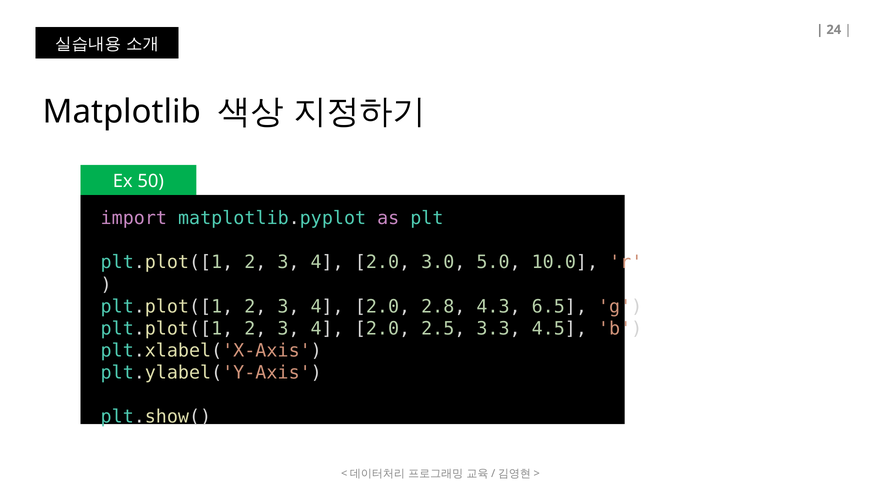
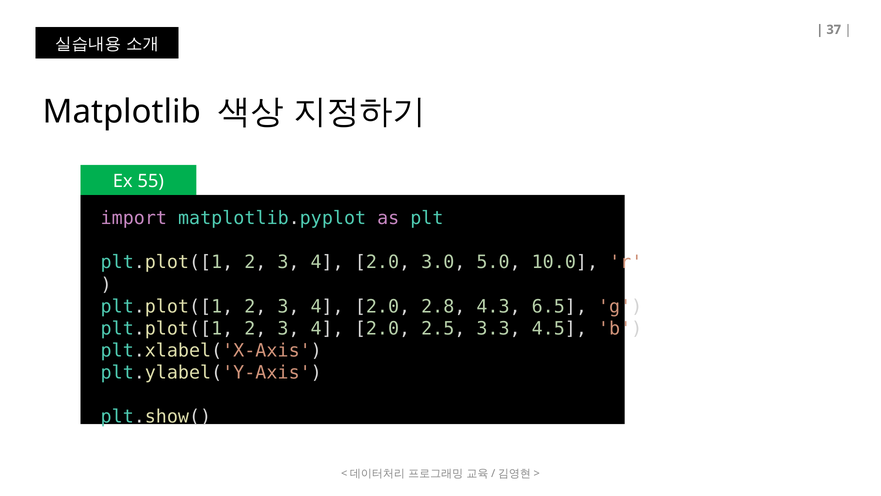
24: 24 -> 37 (834, 30)
50: 50 -> 55 (151, 181)
